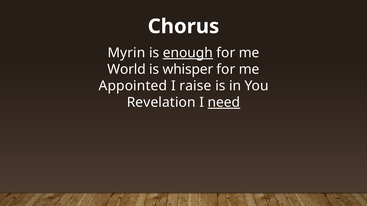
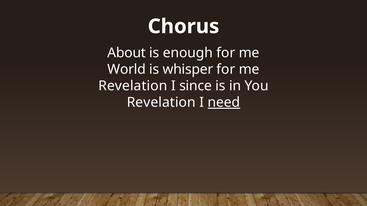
Myrin: Myrin -> About (127, 53)
enough underline: present -> none (188, 53)
Appointed: Appointed -> Revelation (133, 86)
raise: raise -> since (196, 86)
